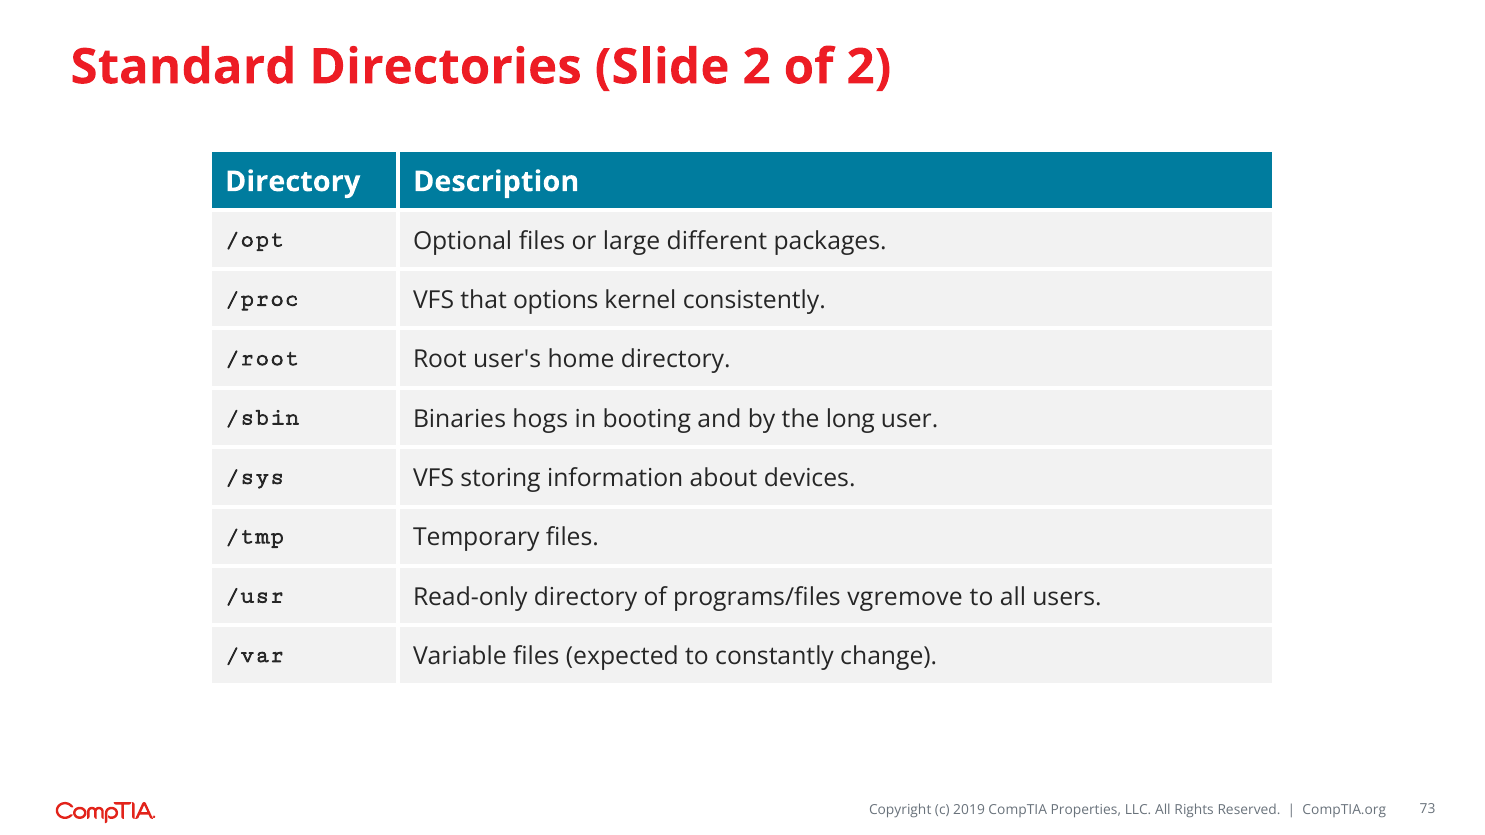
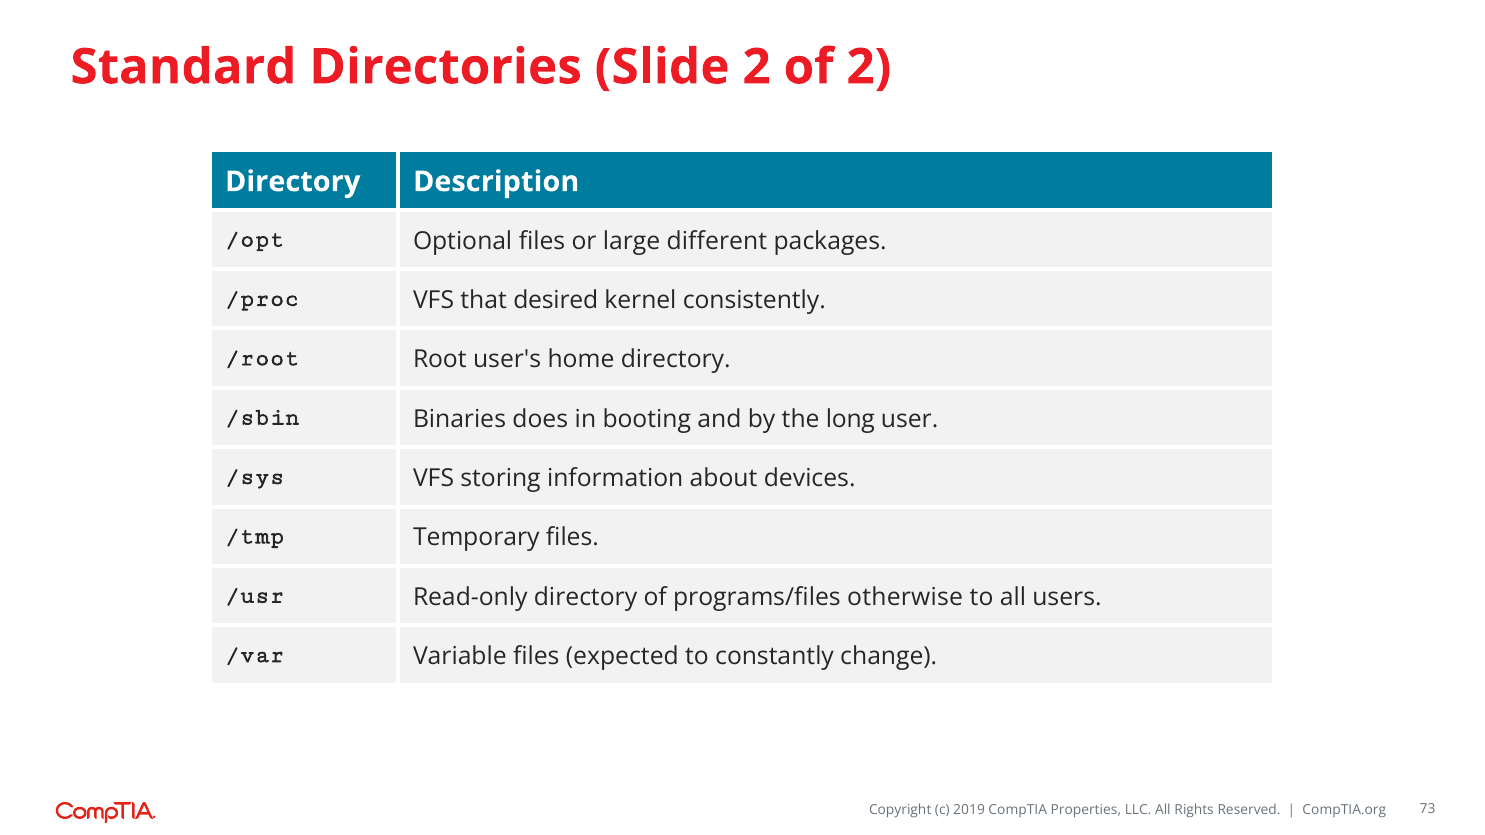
options: options -> desired (556, 300)
hogs: hogs -> does (540, 419)
vgremove: vgremove -> otherwise (905, 597)
